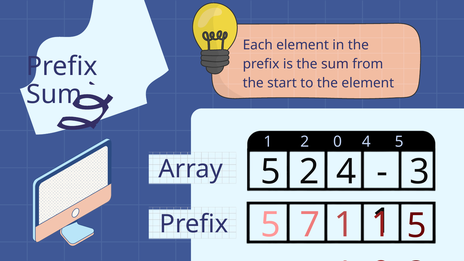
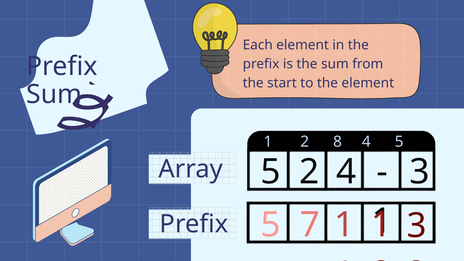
2 0: 0 -> 8 (337, 142)
Prefix 5: 5 -> 3 (417, 226)
